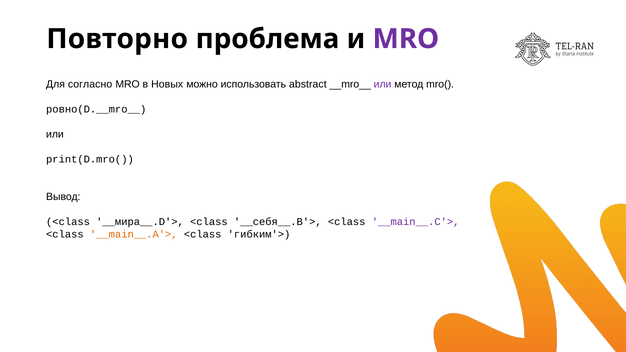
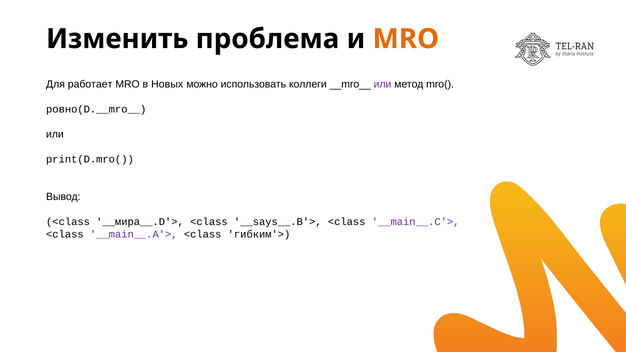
Повторно: Повторно -> Изменить (117, 39)
MRO colour: purple -> orange (406, 39)
согласно: согласно -> работает (90, 84)
abstract: abstract -> коллеги (308, 84)
__себя__.B'>: __себя__.B'> -> __says__.B'> (278, 222)
__main__.A'> colour: orange -> purple (134, 234)
